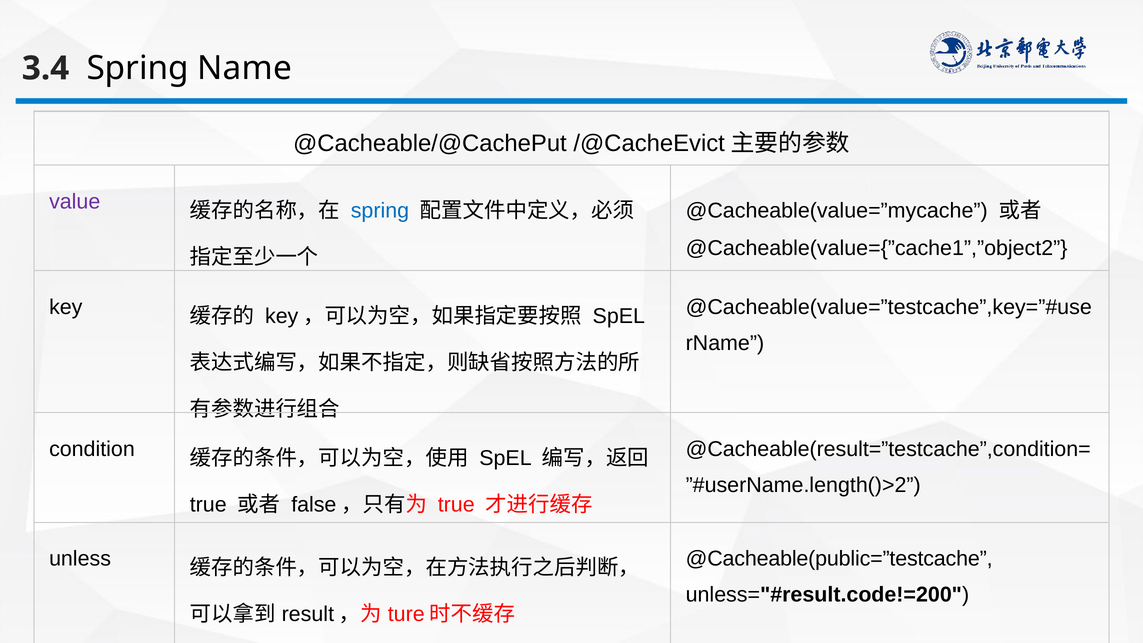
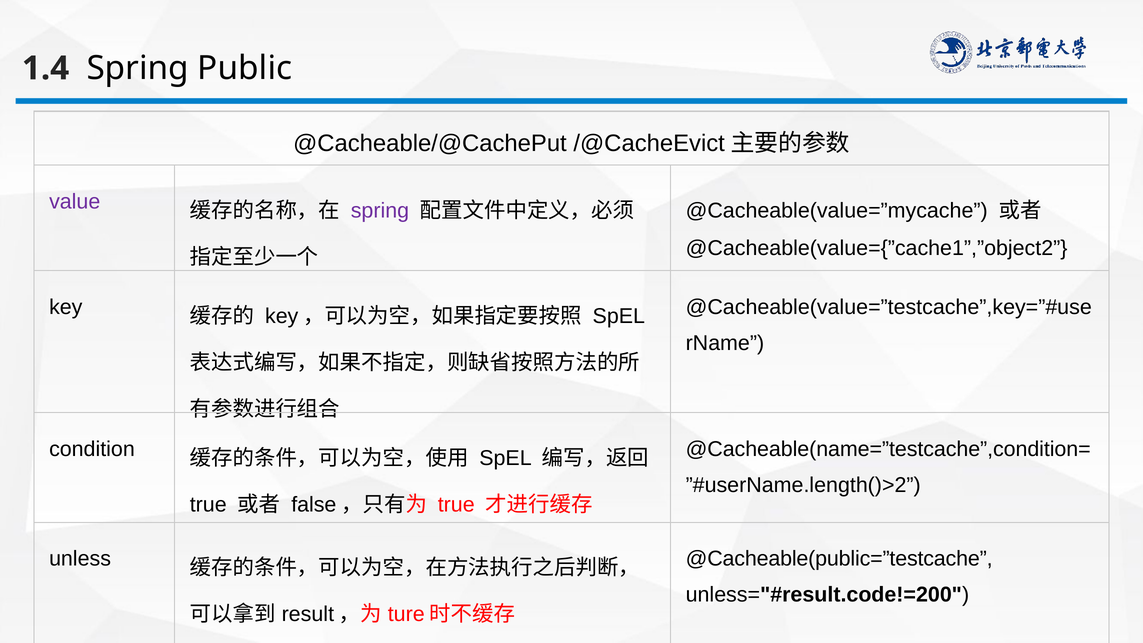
3.4: 3.4 -> 1.4 (46, 68)
Name: Name -> Public (245, 68)
spring colour: blue -> purple (380, 211)
@Cacheable(result=”testcache”,condition=: @Cacheable(result=”testcache”,condition= -> @Cacheable(name=”testcache”,condition= (888, 449)
